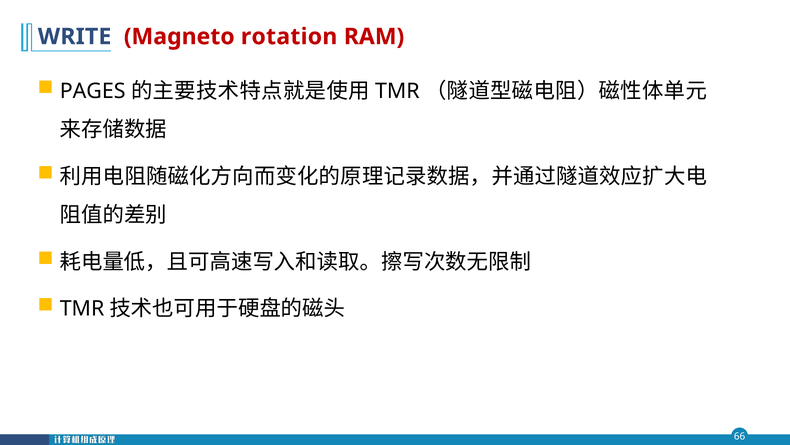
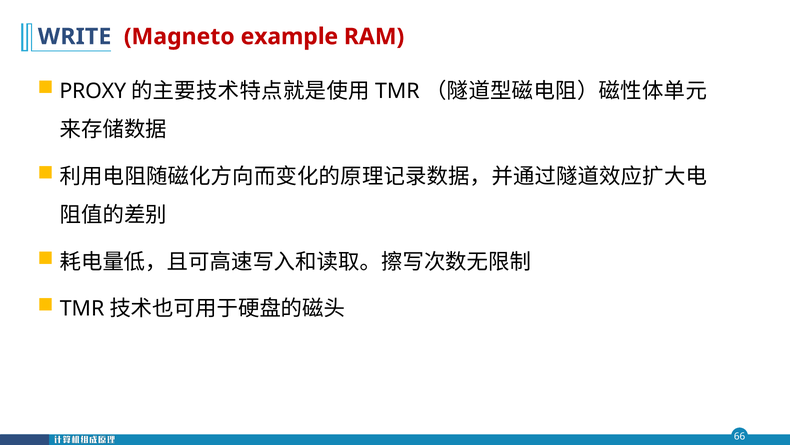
rotation: rotation -> example (289, 37)
PAGES: PAGES -> PROXY (93, 91)
